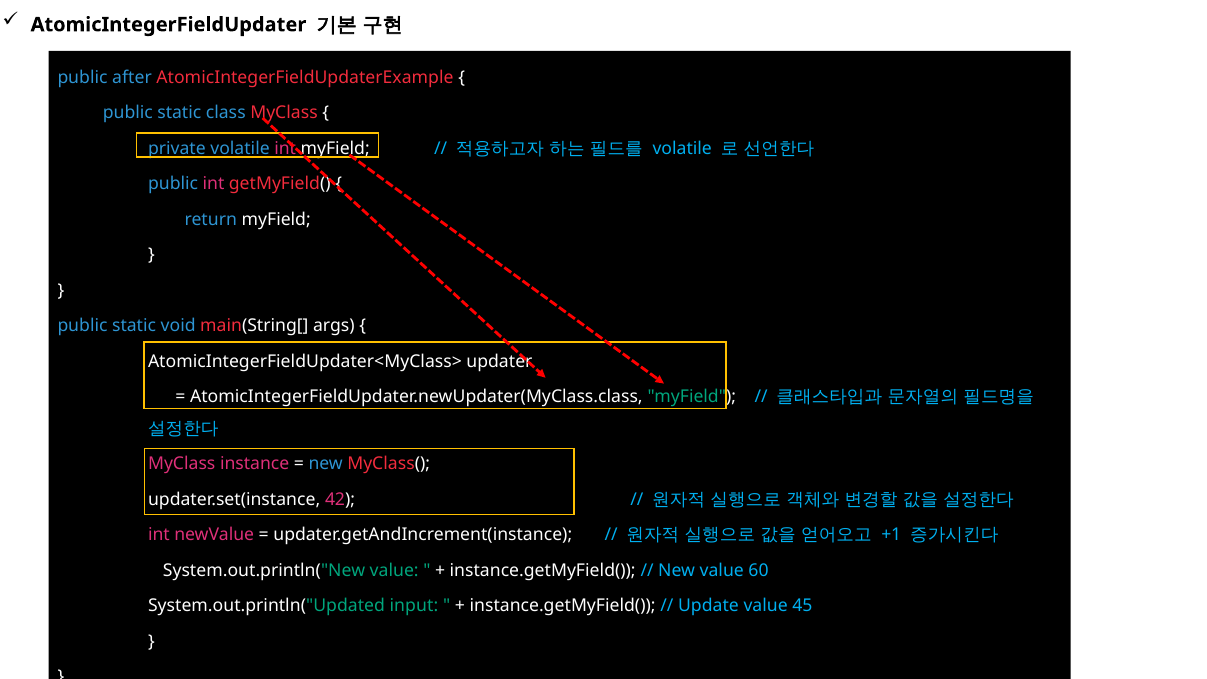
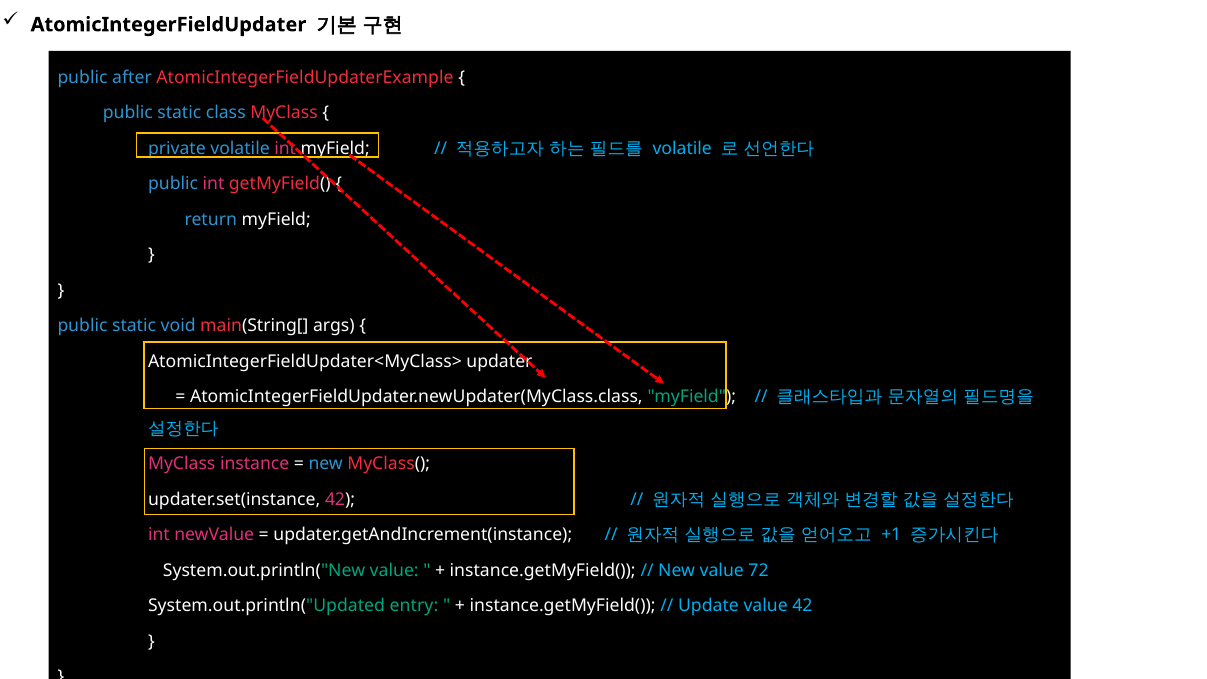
60: 60 -> 72 (759, 570)
input: input -> entry (414, 606)
value 45: 45 -> 42 (802, 606)
